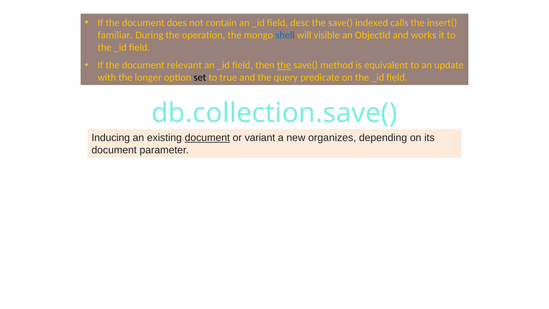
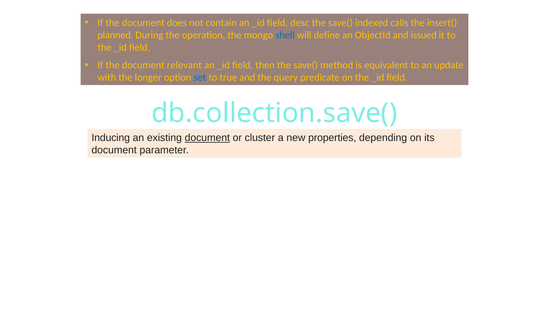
familiar: familiar -> planned (115, 35)
visible: visible -> define (327, 35)
works: works -> issued (424, 35)
the underline: present -> none (284, 65)
set colour: black -> blue (200, 78)
variant: variant -> cluster (260, 138)
organizes: organizes -> properties (332, 138)
